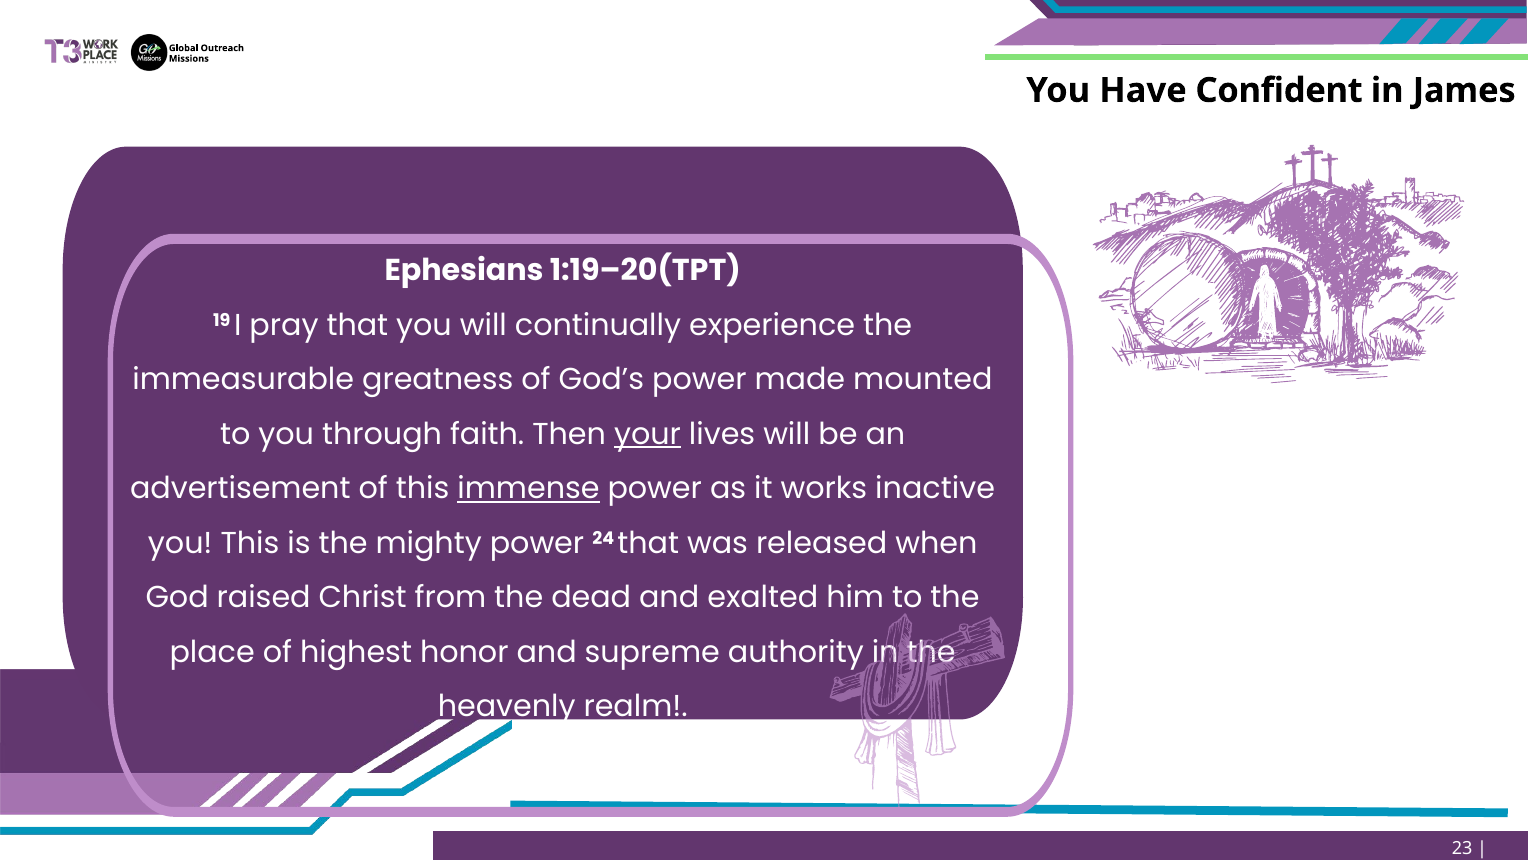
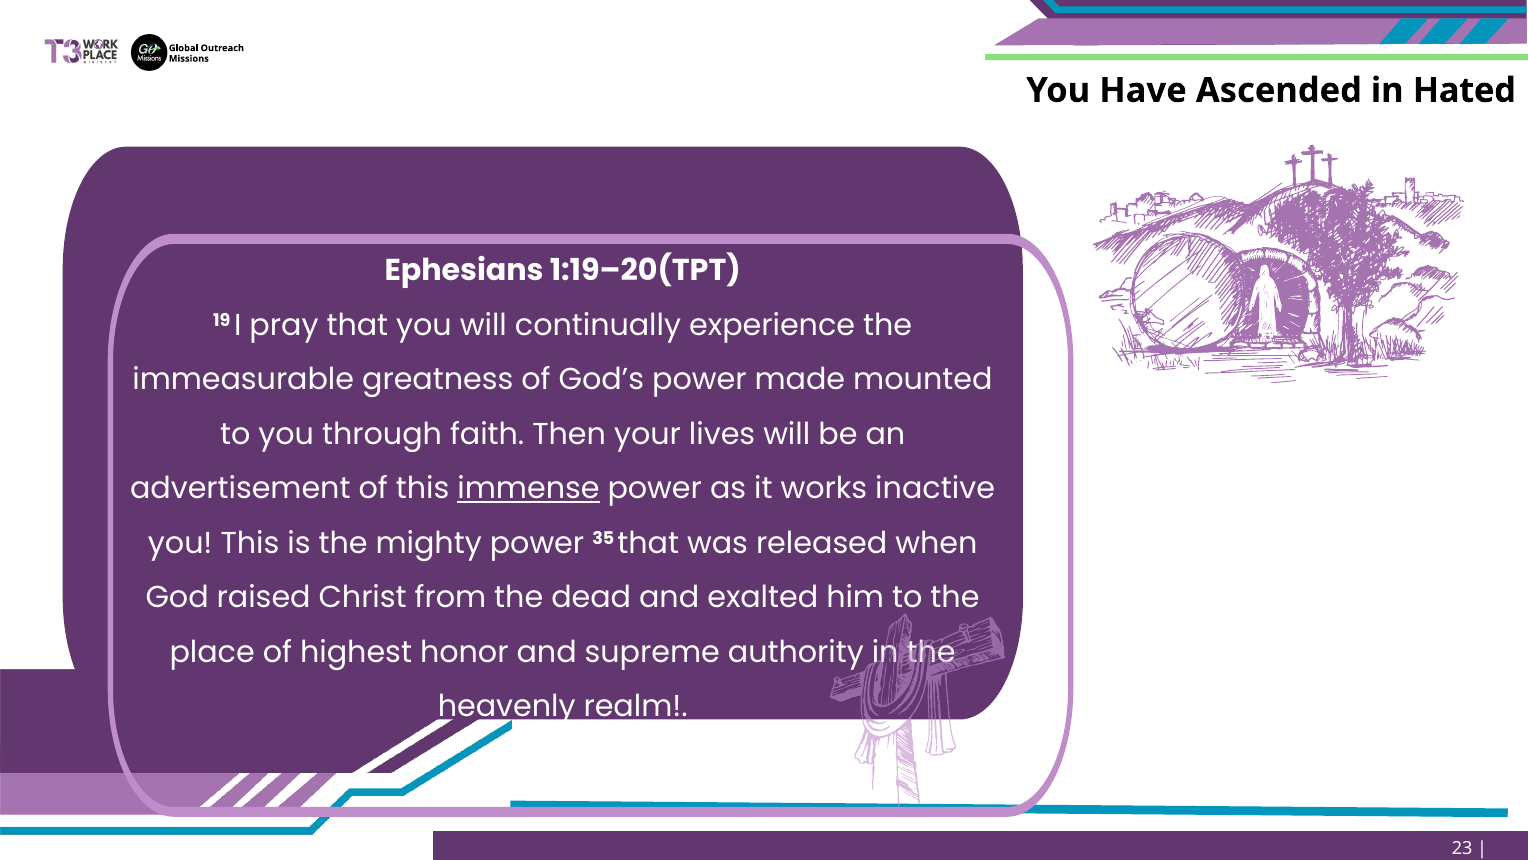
Confident: Confident -> Ascended (1279, 90)
James: James -> Hated (1464, 90)
your underline: present -> none (648, 434)
24: 24 -> 35 (603, 538)
